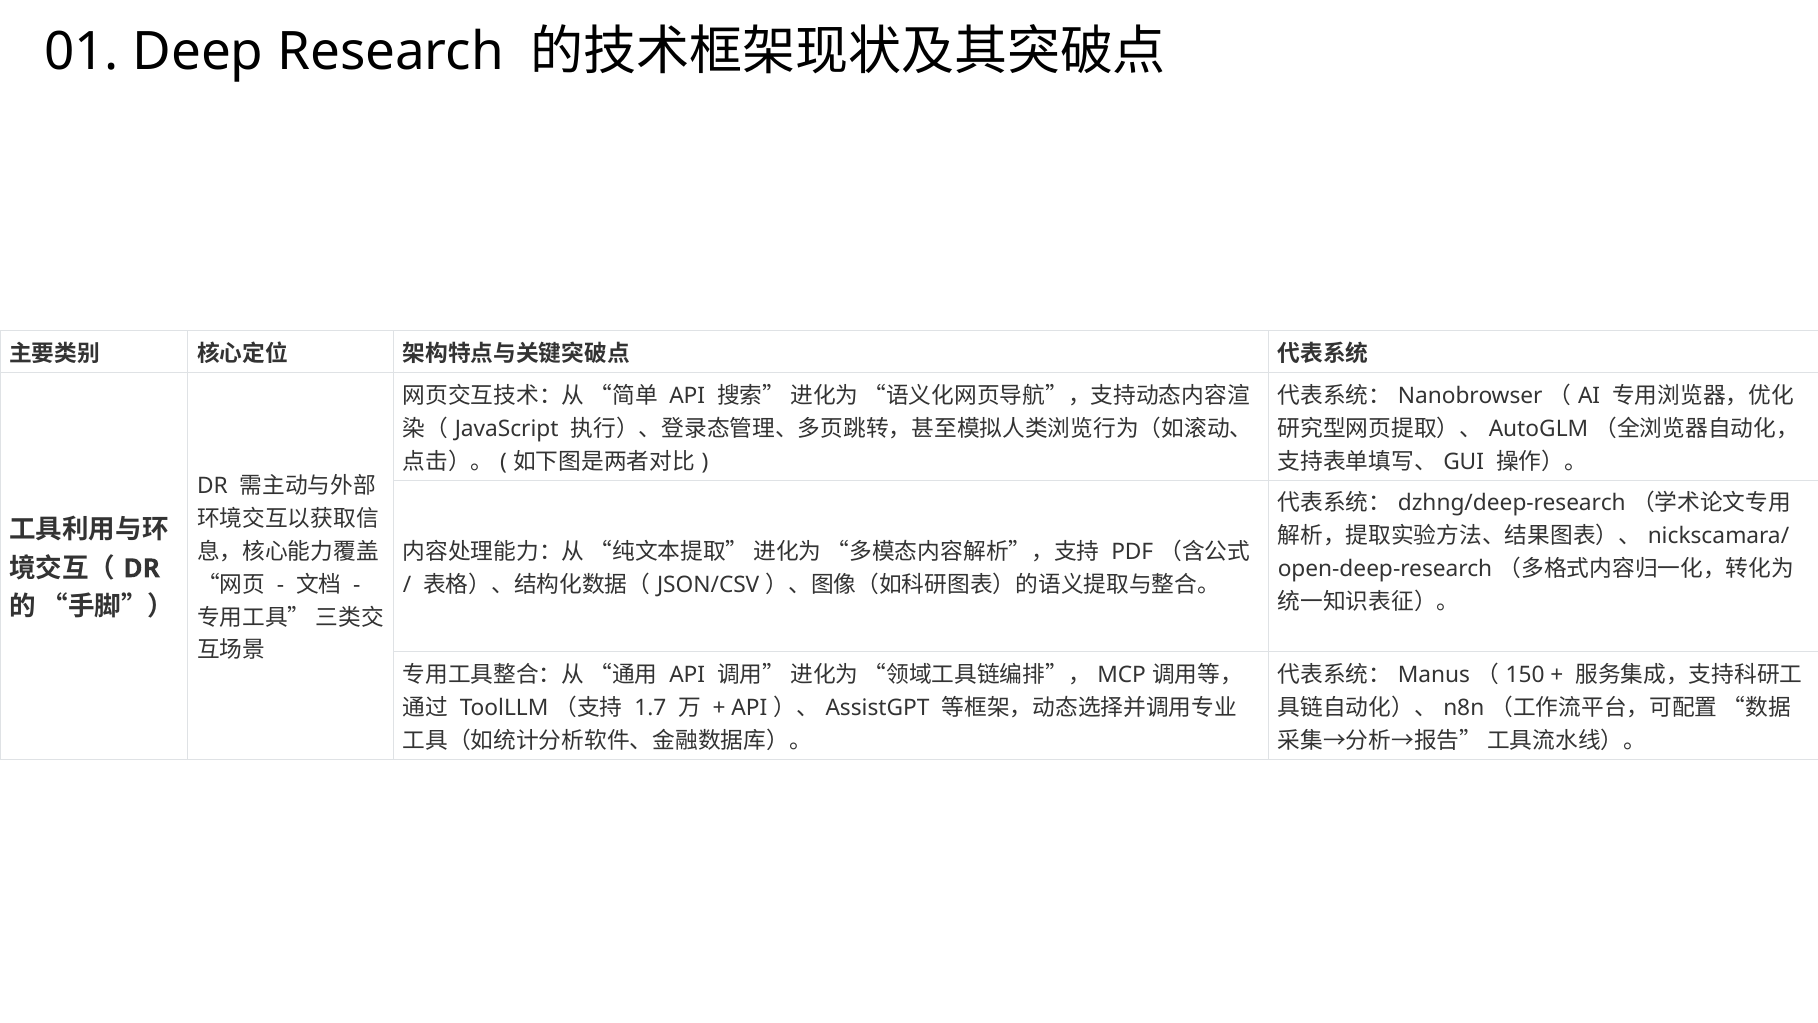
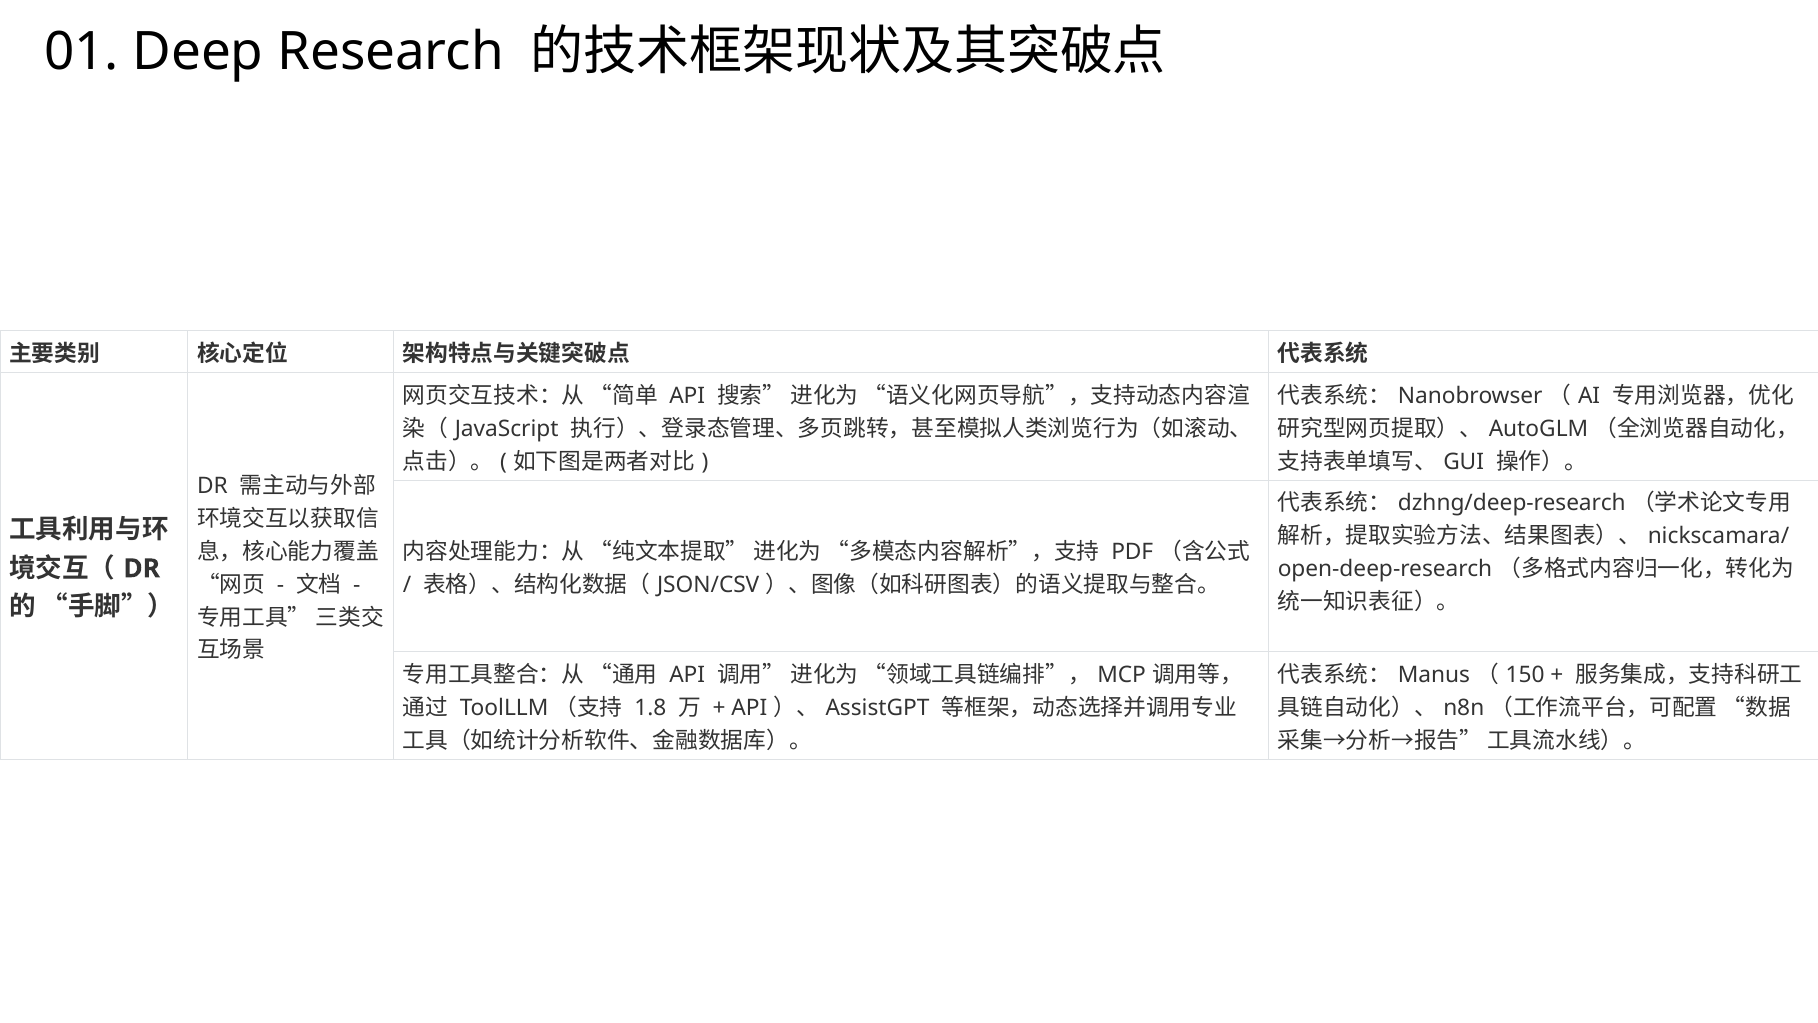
1.7: 1.7 -> 1.8 (650, 707)
